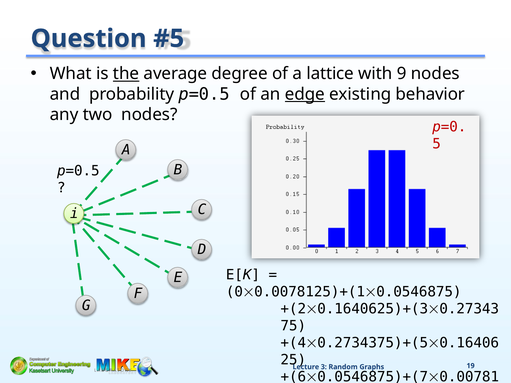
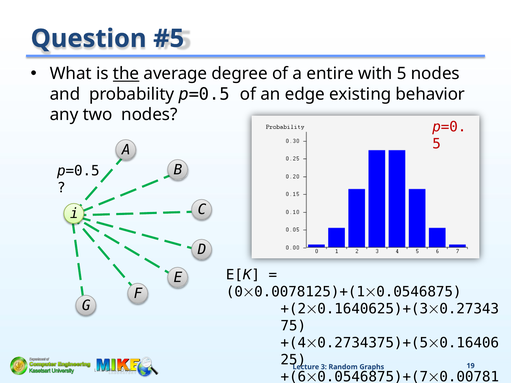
lattice: lattice -> entire (330, 74)
with 9: 9 -> 5 (402, 74)
edge underline: present -> none (305, 94)
